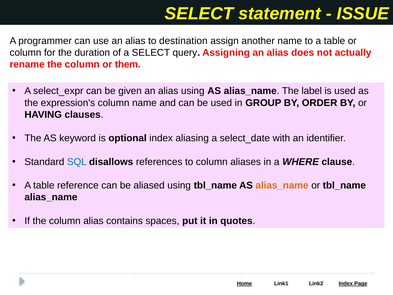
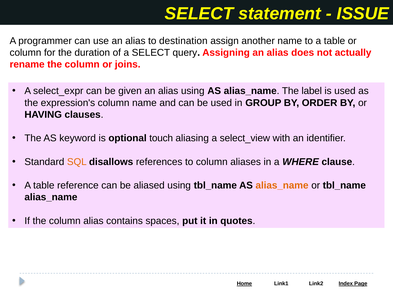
them: them -> joins (128, 64)
optional index: index -> touch (161, 138)
select_date: select_date -> select_view (245, 138)
SQL colour: blue -> orange (77, 162)
